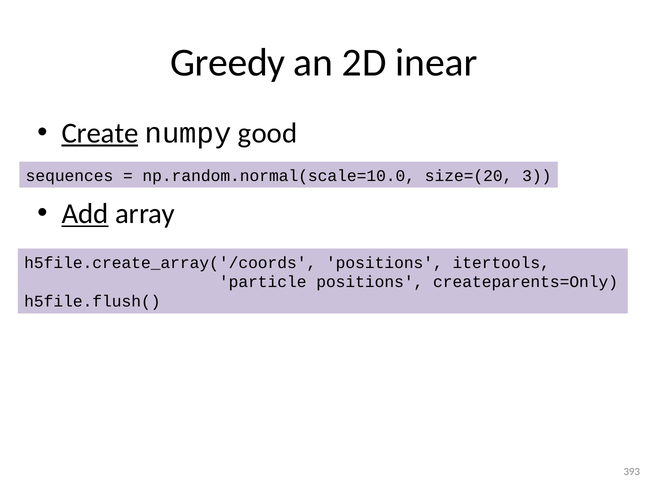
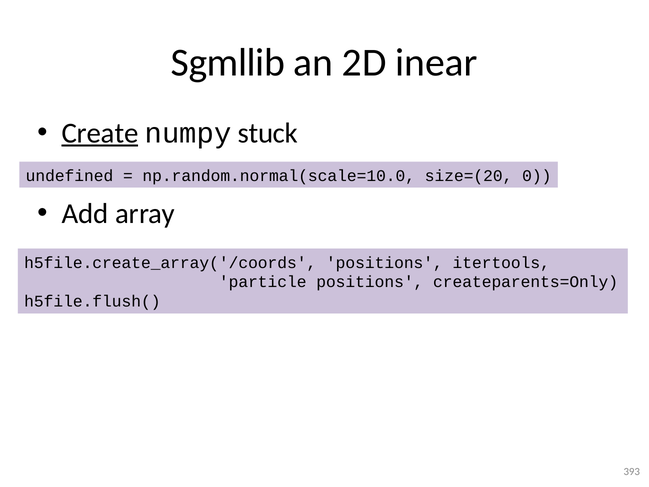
Greedy: Greedy -> Sgmllib (228, 63)
good: good -> stuck (268, 133)
sequences: sequences -> undefined (69, 176)
3: 3 -> 0 (537, 176)
Add underline: present -> none (85, 214)
